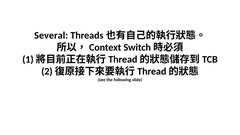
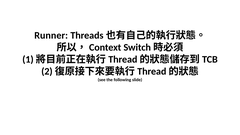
Several: Several -> Runner (51, 35)
